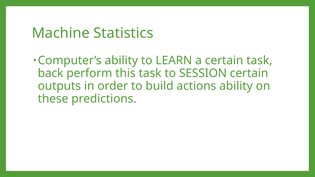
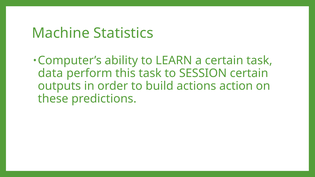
back: back -> data (50, 73)
actions ability: ability -> action (236, 86)
